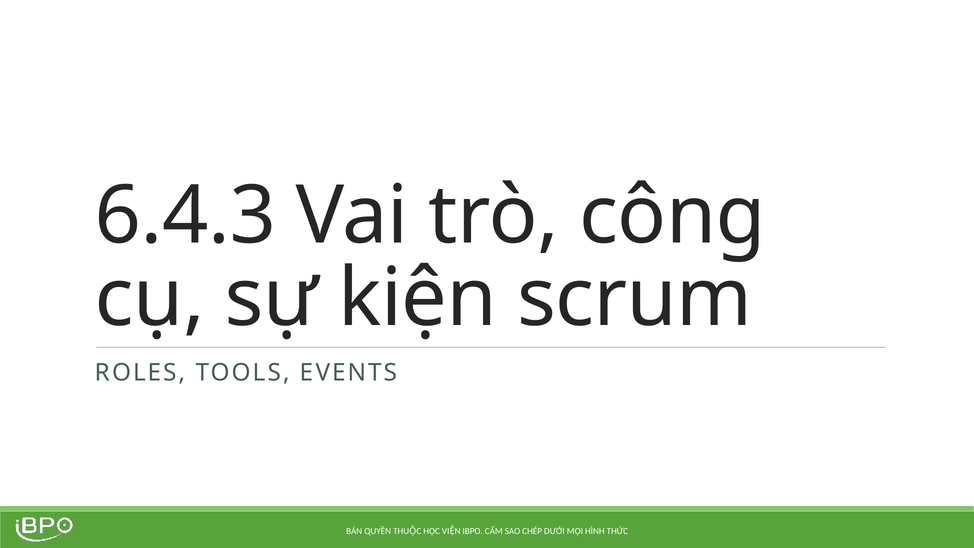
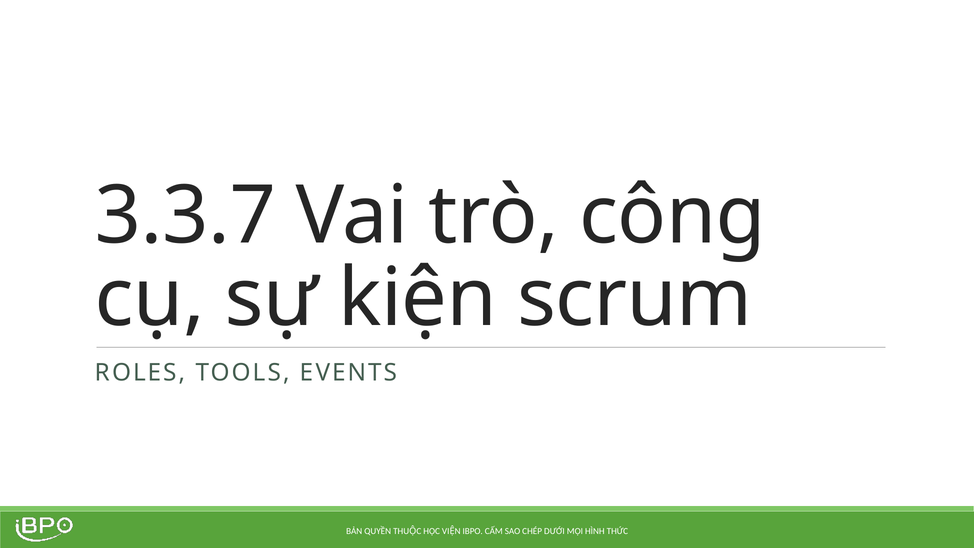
6.4.3: 6.4.3 -> 3.3.7 (186, 216)
